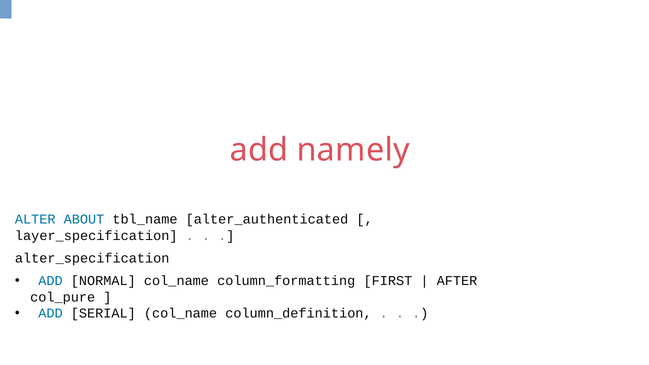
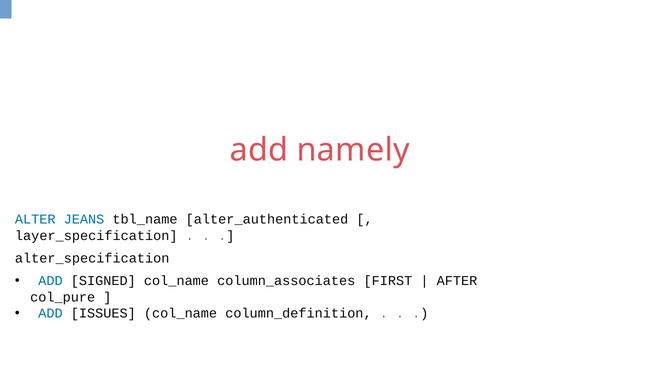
ABOUT: ABOUT -> JEANS (84, 219)
NORMAL: NORMAL -> SIGNED (103, 281)
column_formatting: column_formatting -> column_associates (286, 281)
SERIAL: SERIAL -> ISSUES (103, 314)
